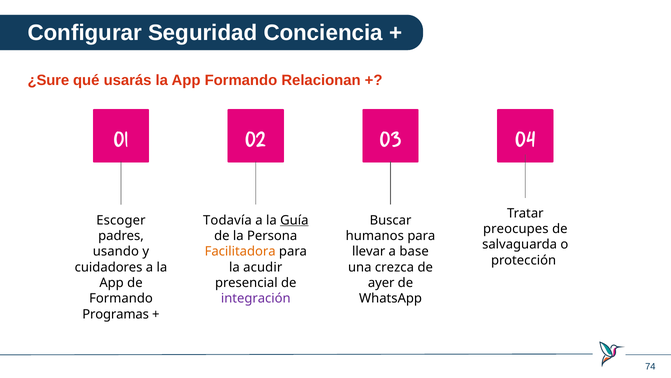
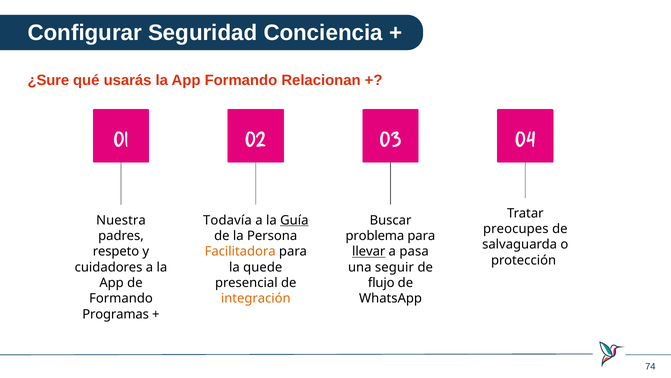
Escoger: Escoger -> Nuestra (121, 220)
humanos: humanos -> problema (375, 236)
usando: usando -> respeto (116, 251)
llevar underline: none -> present (369, 251)
base: base -> pasa (414, 251)
acudir: acudir -> quede (263, 267)
crezca: crezca -> seguir (394, 267)
ayer: ayer -> flujo (381, 283)
integración colour: purple -> orange (256, 298)
